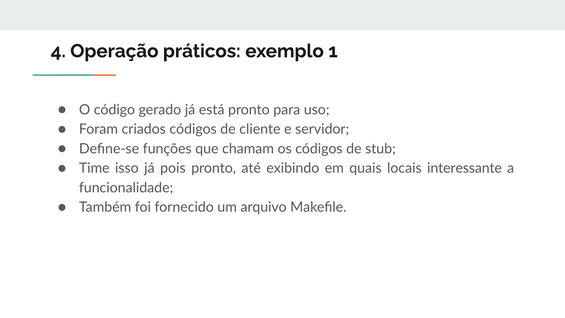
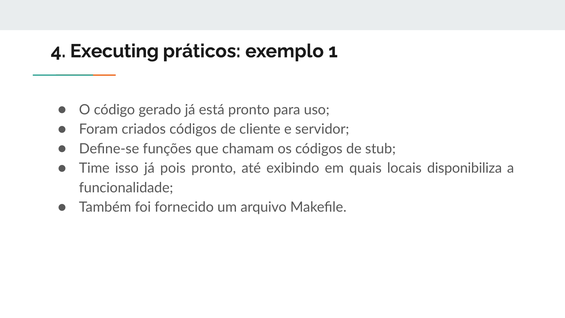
Operação: Operação -> Executing (114, 51)
interessante: interessante -> disponibiliza (465, 168)
